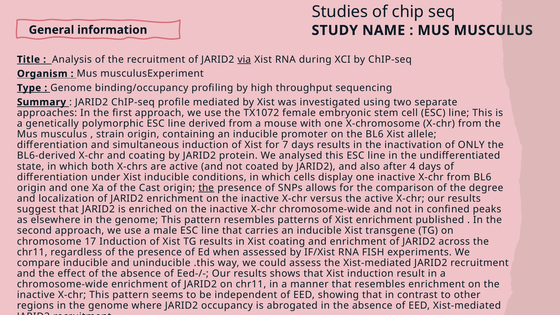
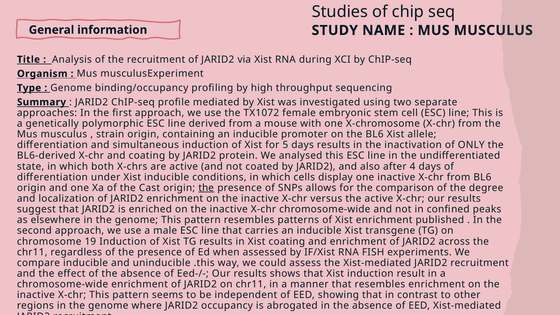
via underline: present -> none (244, 59)
7: 7 -> 5 (285, 145)
17: 17 -> 19 (90, 241)
